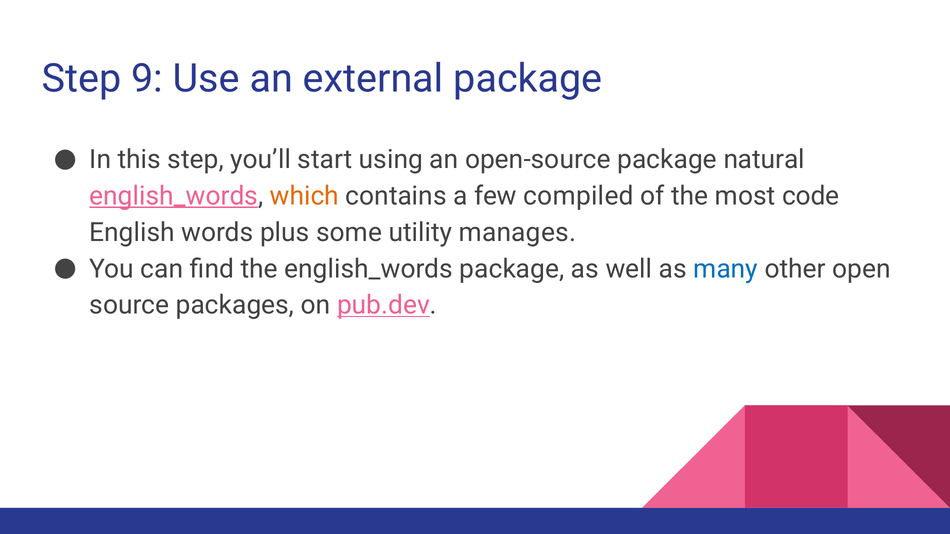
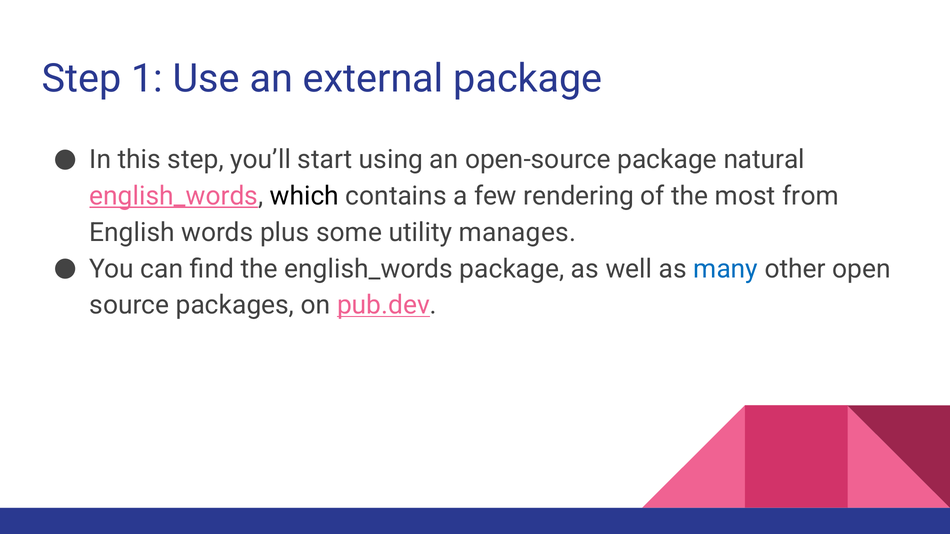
9: 9 -> 1 (147, 79)
which colour: orange -> black (304, 196)
compiled: compiled -> rendering (579, 196)
code: code -> from (811, 196)
